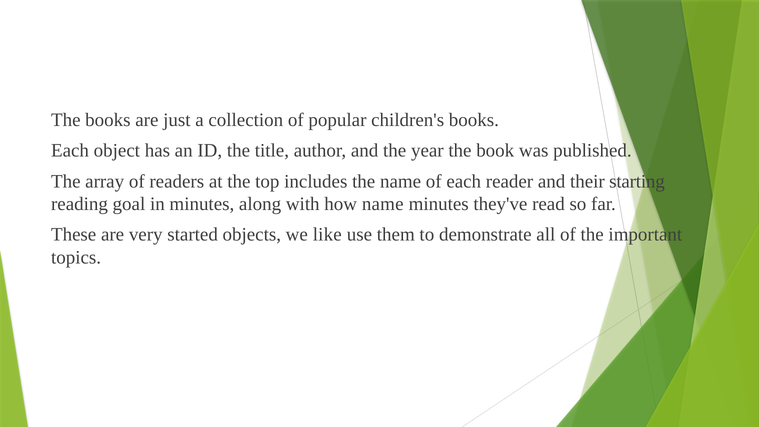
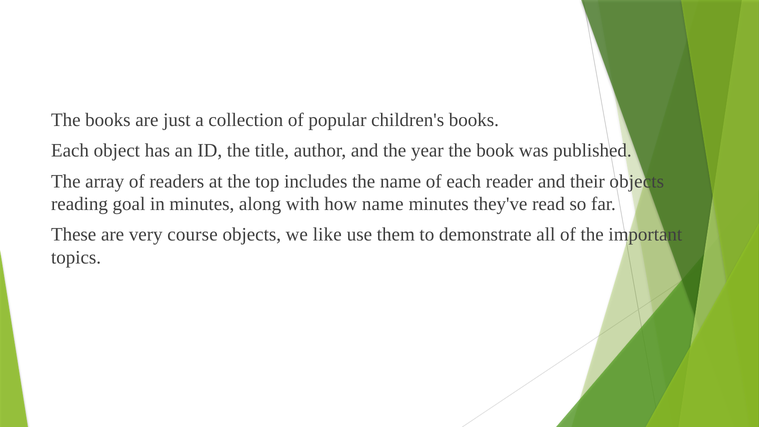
their starting: starting -> objects (637, 181)
started: started -> course (193, 235)
